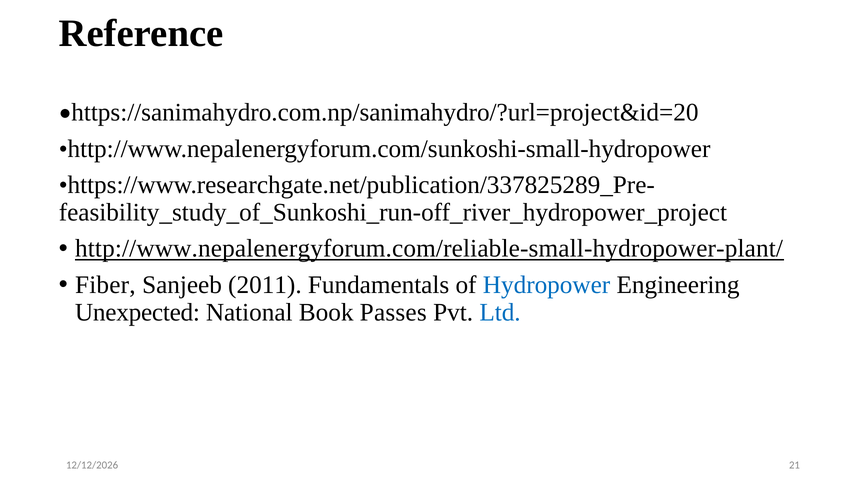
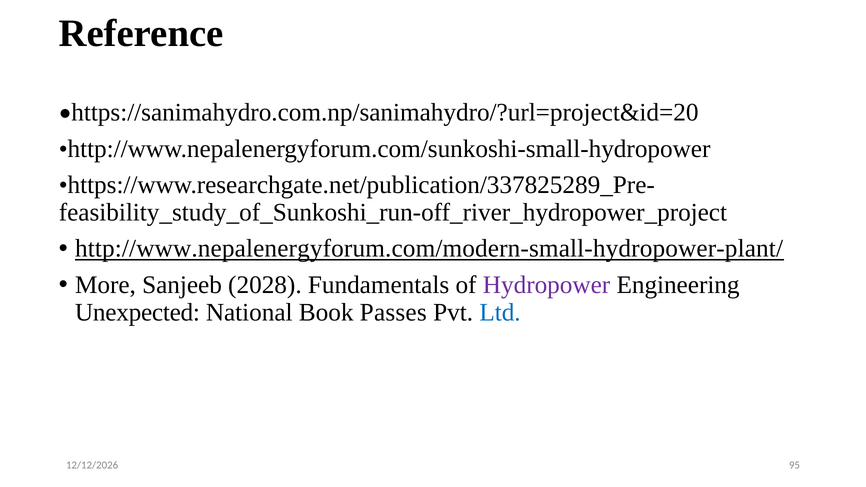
http://www.nepalenergyforum.com/reliable-small-hydropower-plant/: http://www.nepalenergyforum.com/reliable-small-hydropower-plant/ -> http://www.nepalenergyforum.com/modern-small-hydropower-plant/ (429, 249)
Fiber: Fiber -> More (105, 285)
2011: 2011 -> 2028 (265, 285)
Hydropower colour: blue -> purple (547, 285)
21: 21 -> 95 (794, 465)
